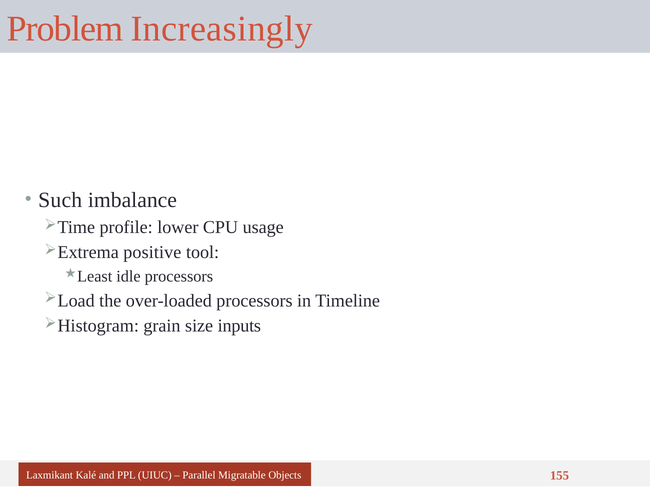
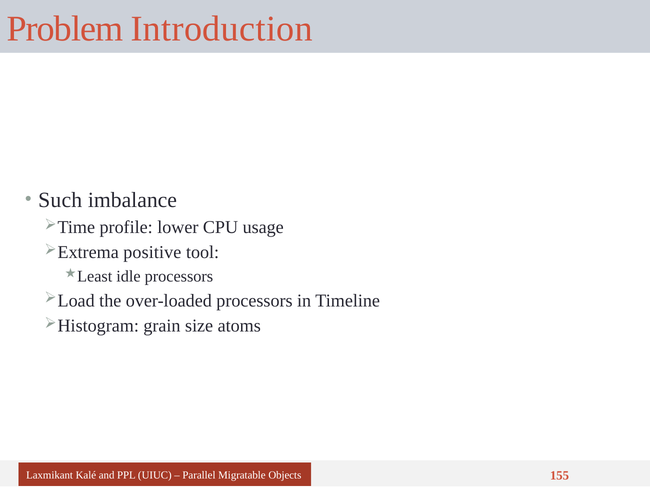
Increasingly: Increasingly -> Introduction (222, 29)
inputs: inputs -> atoms (239, 326)
